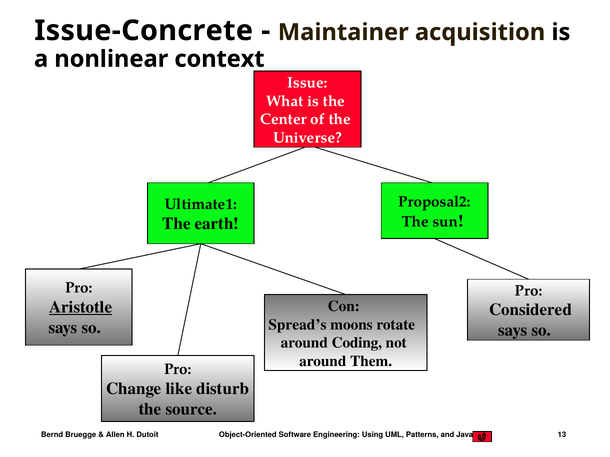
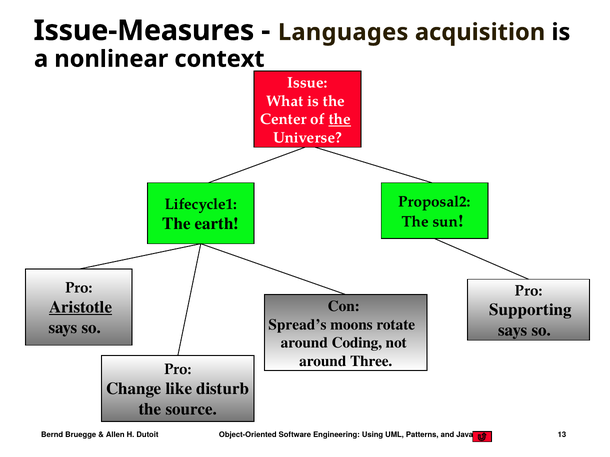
Issue-Concrete: Issue-Concrete -> Issue-Measures (144, 31)
Maintainer: Maintainer -> Languages (343, 32)
the underline: none -> present (340, 119)
Ultimate1: Ultimate1 -> Lifecycle1 (201, 204)
Considered: Considered -> Supporting (530, 310)
Them: Them -> Three (371, 361)
